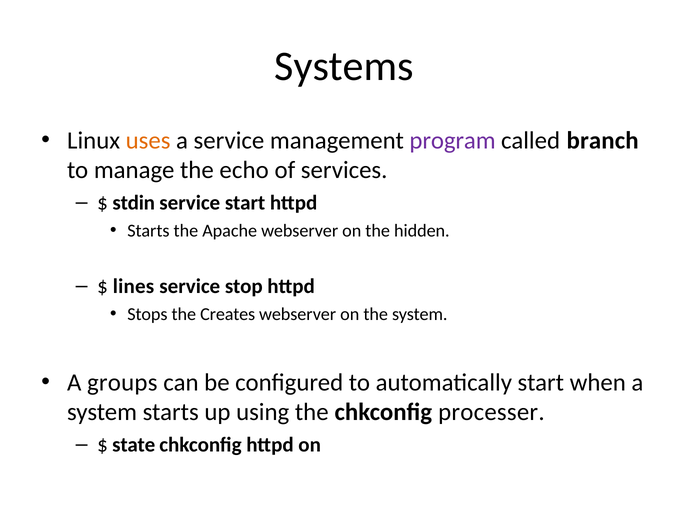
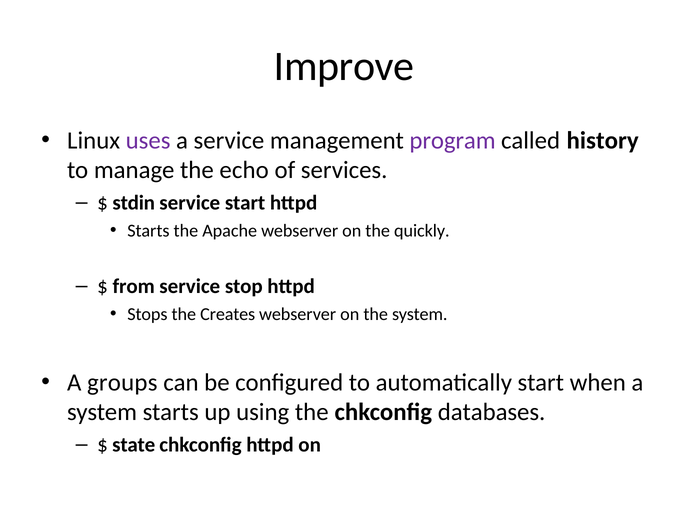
Systems: Systems -> Improve (344, 67)
uses colour: orange -> purple (148, 140)
branch: branch -> history (603, 140)
hidden: hidden -> quickly (422, 231)
lines: lines -> from (134, 286)
processer: processer -> databases (492, 412)
